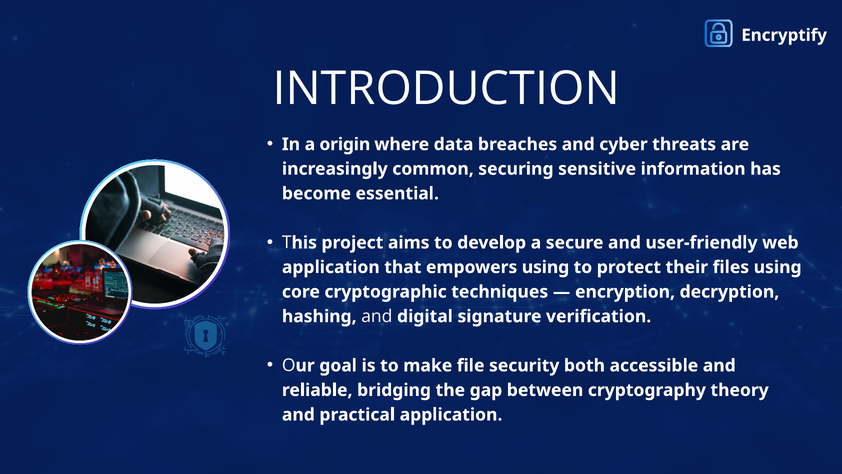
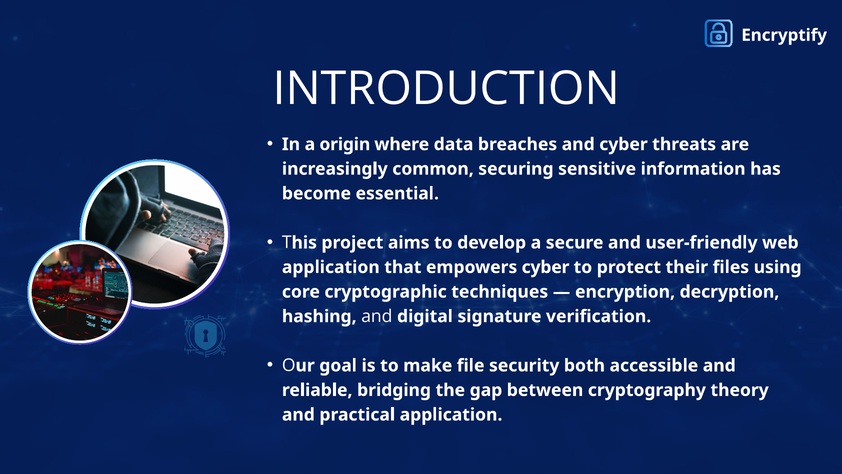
empowers using: using -> cyber (546, 267)
